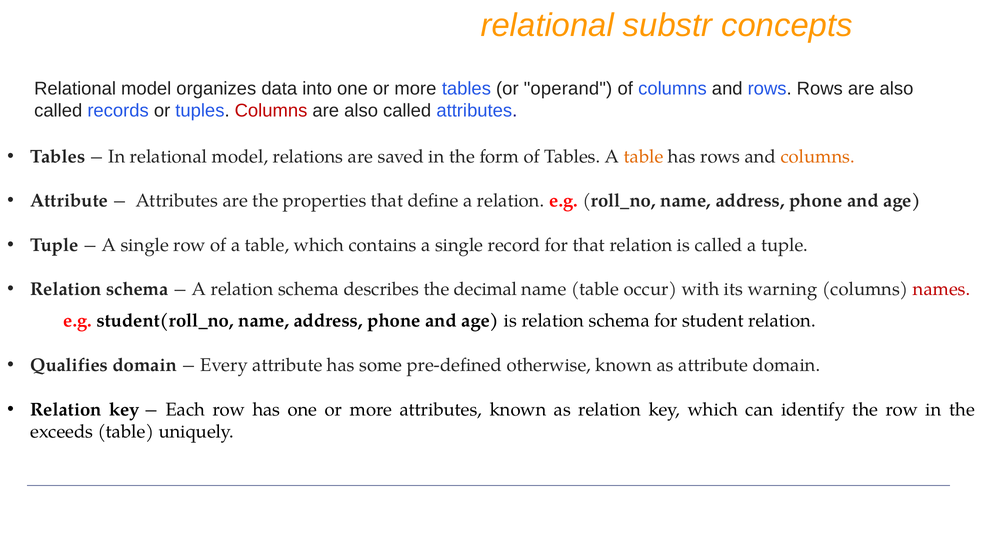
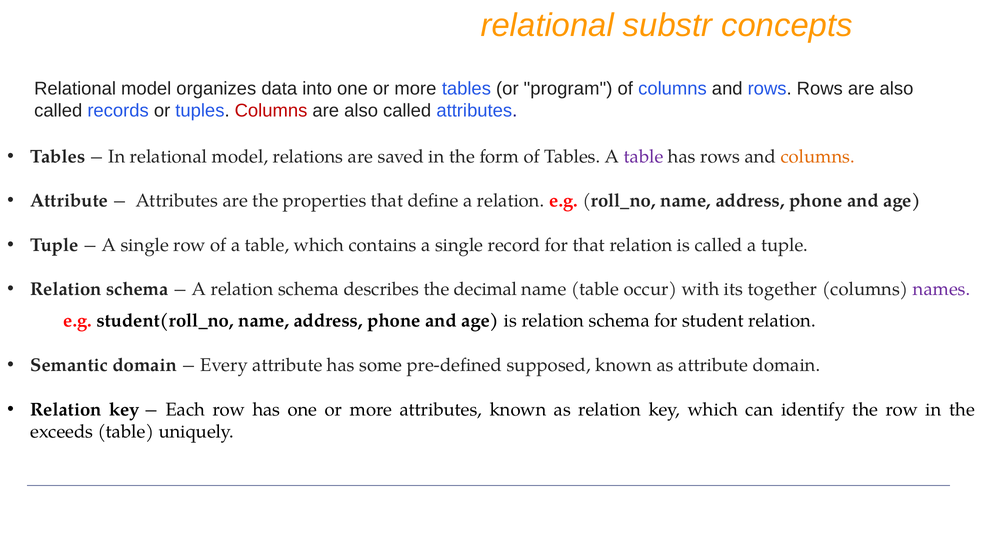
operand: operand -> program (568, 89)
table colour: orange -> purple (644, 156)
warning: warning -> together (782, 289)
names colour: red -> purple (942, 289)
Qualifies: Qualifies -> Semantic (69, 365)
otherwise: otherwise -> supposed (549, 365)
